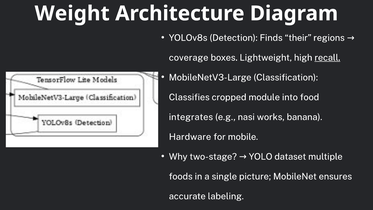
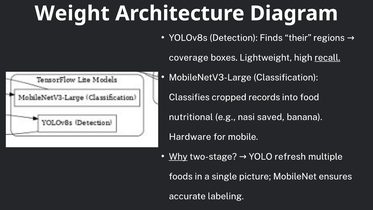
module: module -> records (264, 97)
integrates: integrates -> nutritional (191, 117)
works: works -> saved (271, 117)
Why underline: none -> present (178, 157)
dataset: dataset -> refresh (290, 157)
